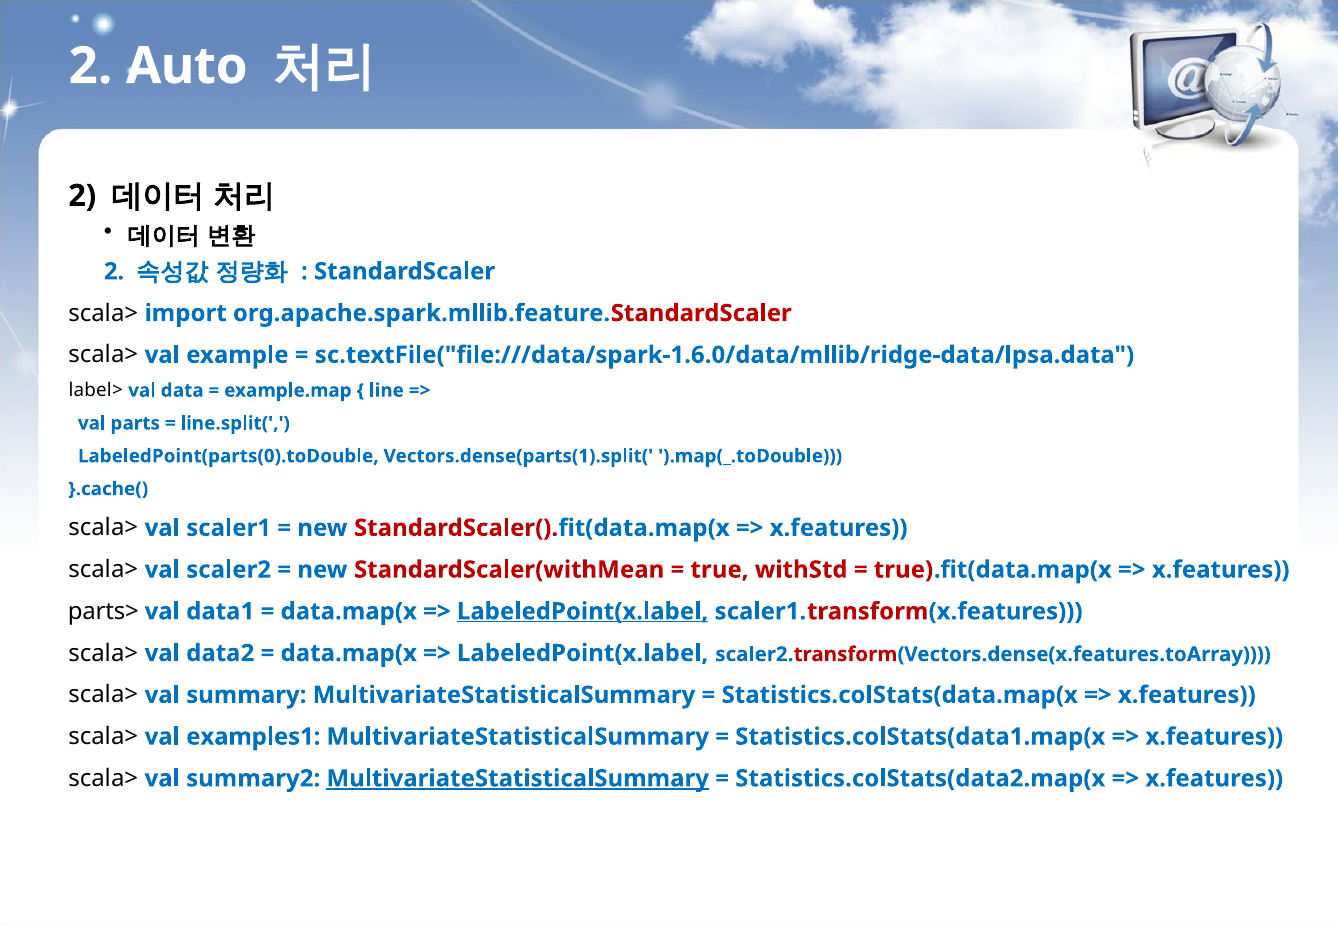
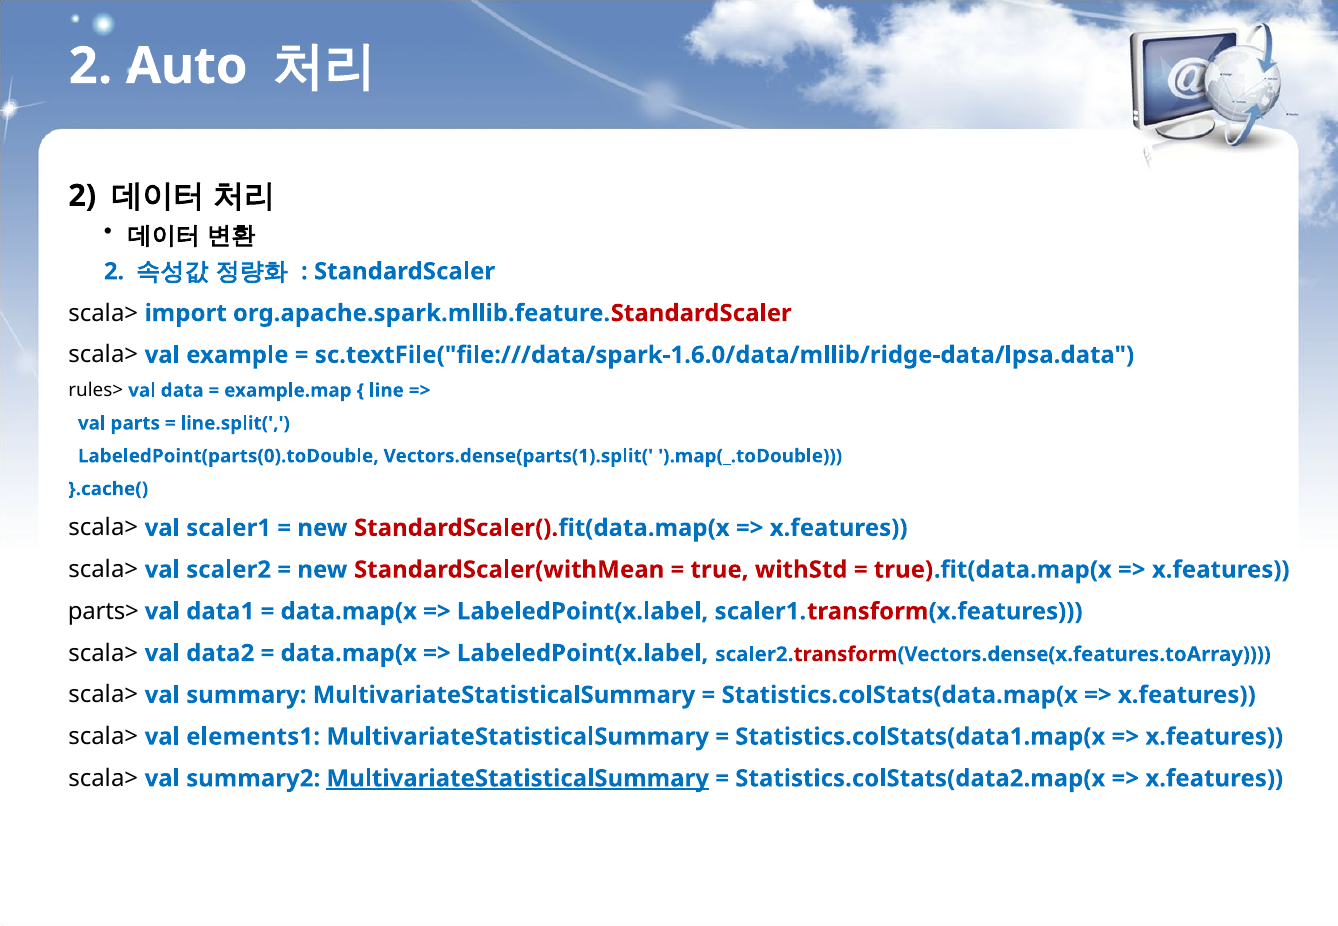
label>: label> -> rules> (96, 391)
LabeledPoint(x.label underline: present -> none (583, 612)
examples1: examples1 -> elements1 (253, 737)
